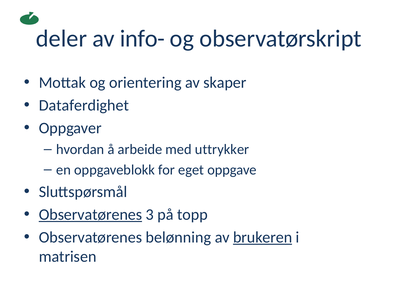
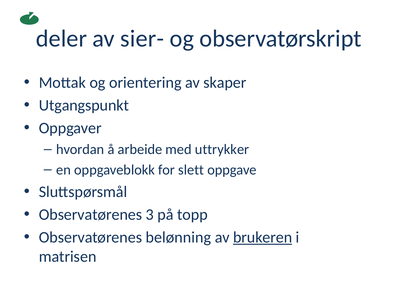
info-: info- -> sier- (142, 39)
Dataferdighet: Dataferdighet -> Utgangspunkt (84, 105)
eget: eget -> slett (191, 170)
Observatørenes underline: present -> none (90, 214)
